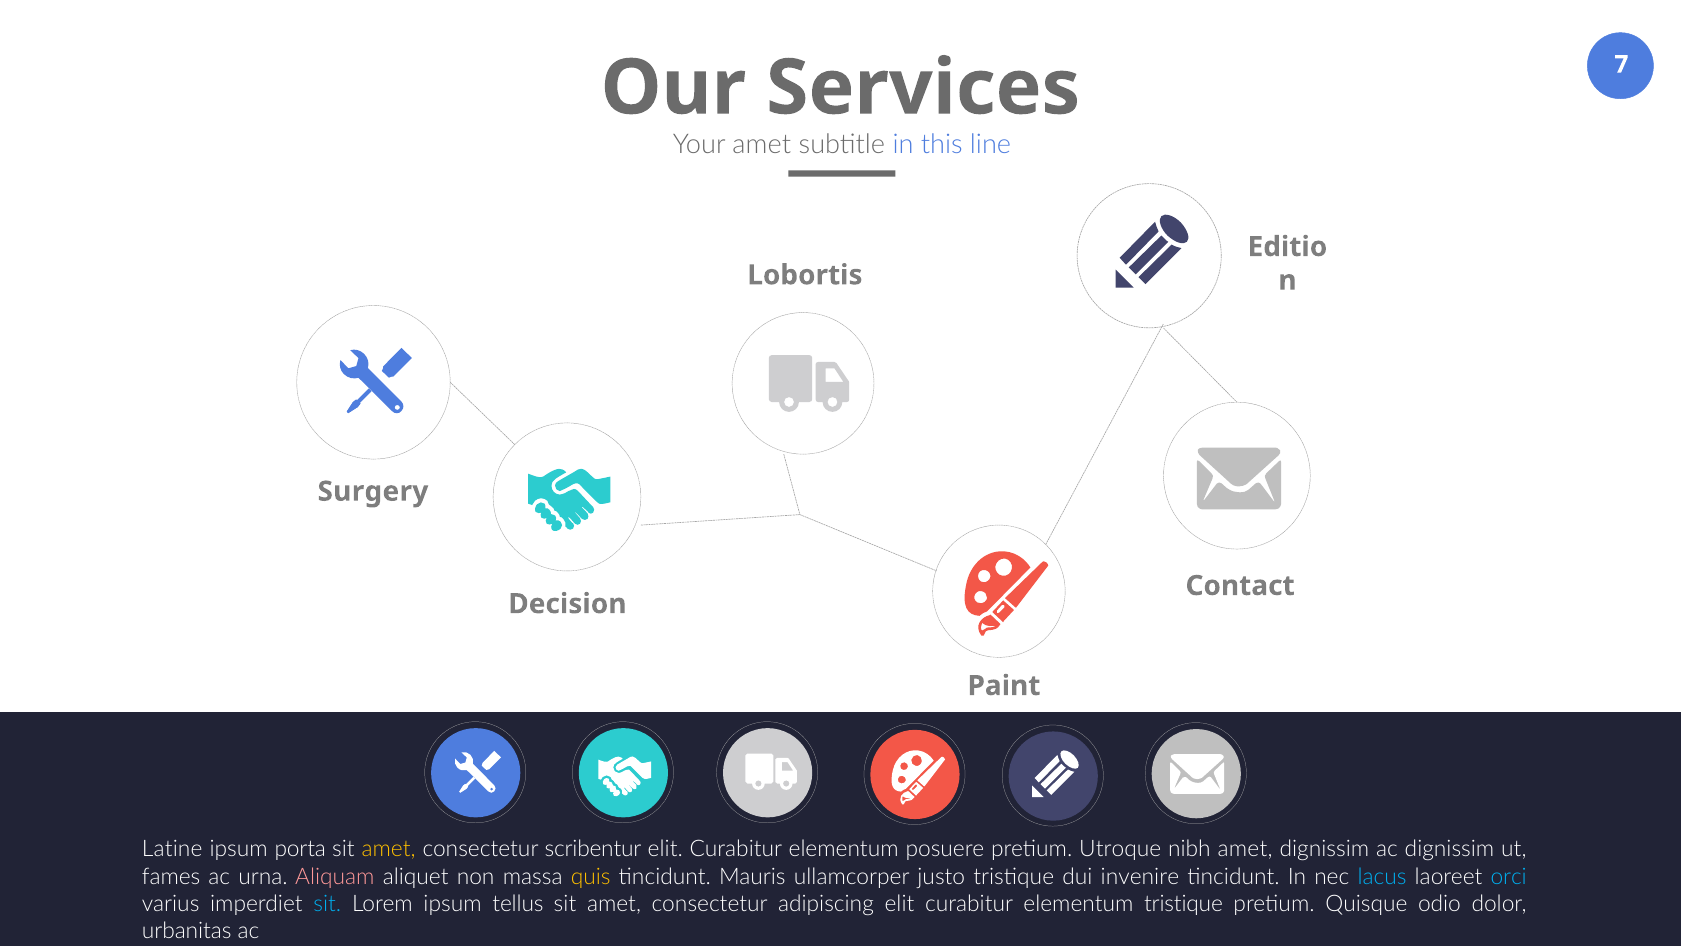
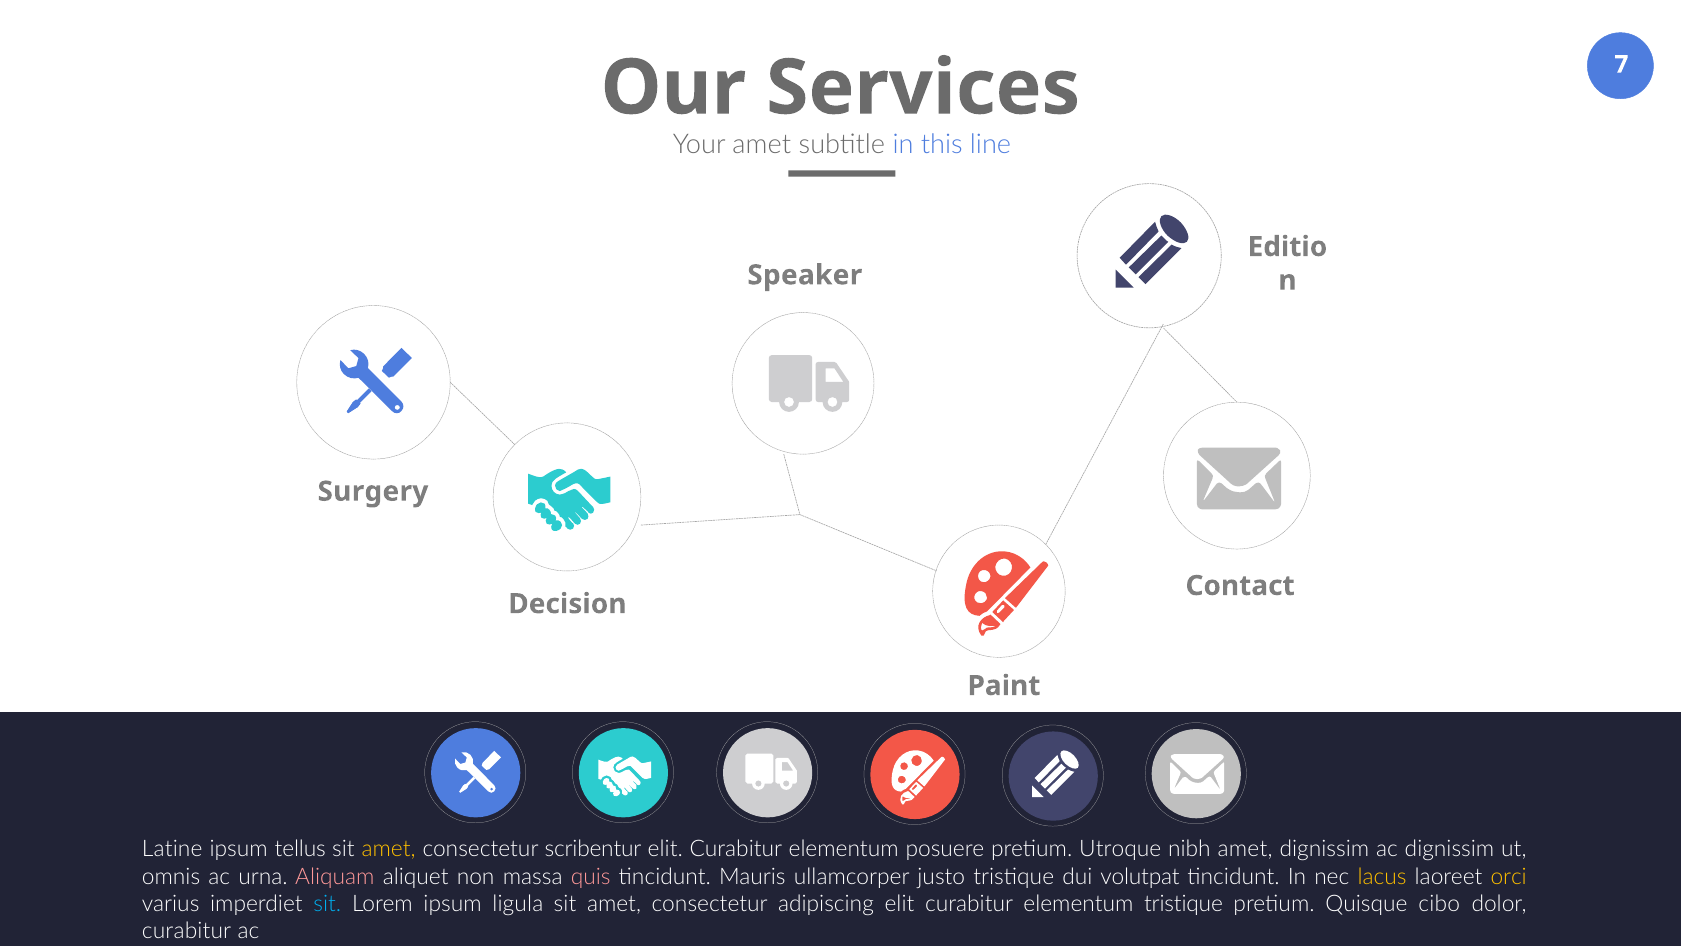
Lobortis: Lobortis -> Speaker (805, 275)
porta: porta -> tellus (300, 849)
fames: fames -> omnis (171, 877)
quis colour: yellow -> pink (591, 877)
invenire: invenire -> volutpat (1140, 877)
lacus colour: light blue -> yellow (1382, 877)
orci colour: light blue -> yellow (1509, 877)
tellus: tellus -> ligula (518, 904)
odio: odio -> cibo (1439, 904)
urbanitas: urbanitas -> curabitur (187, 931)
